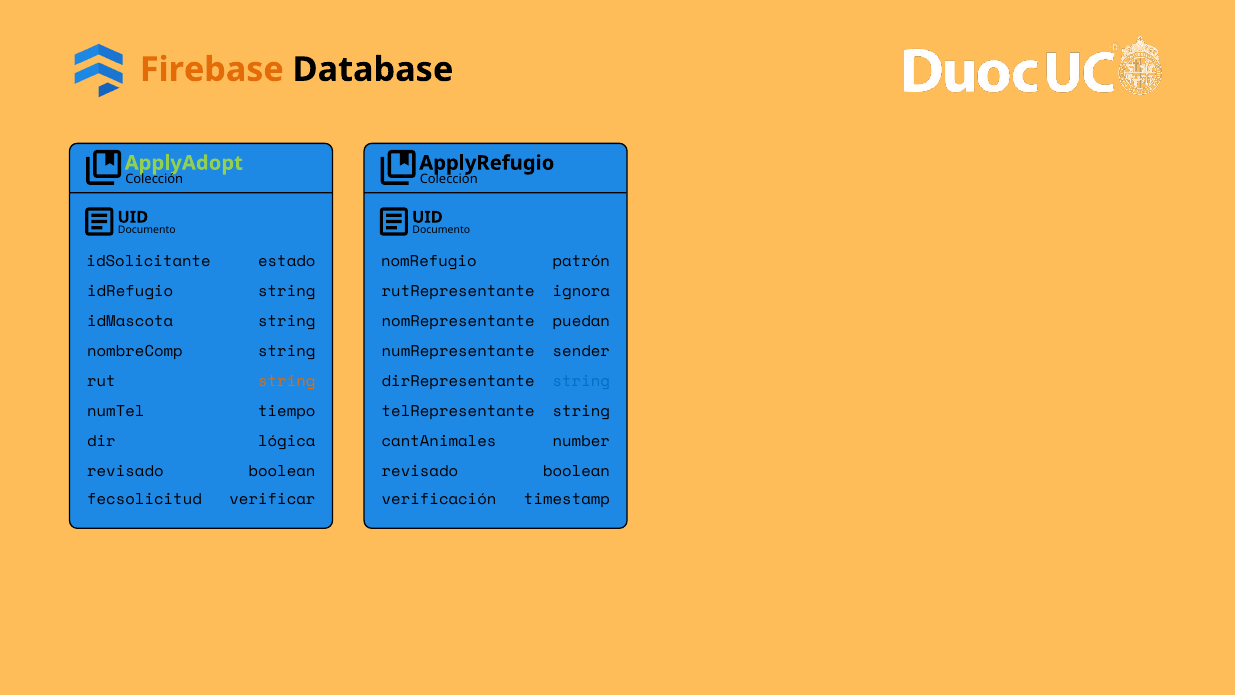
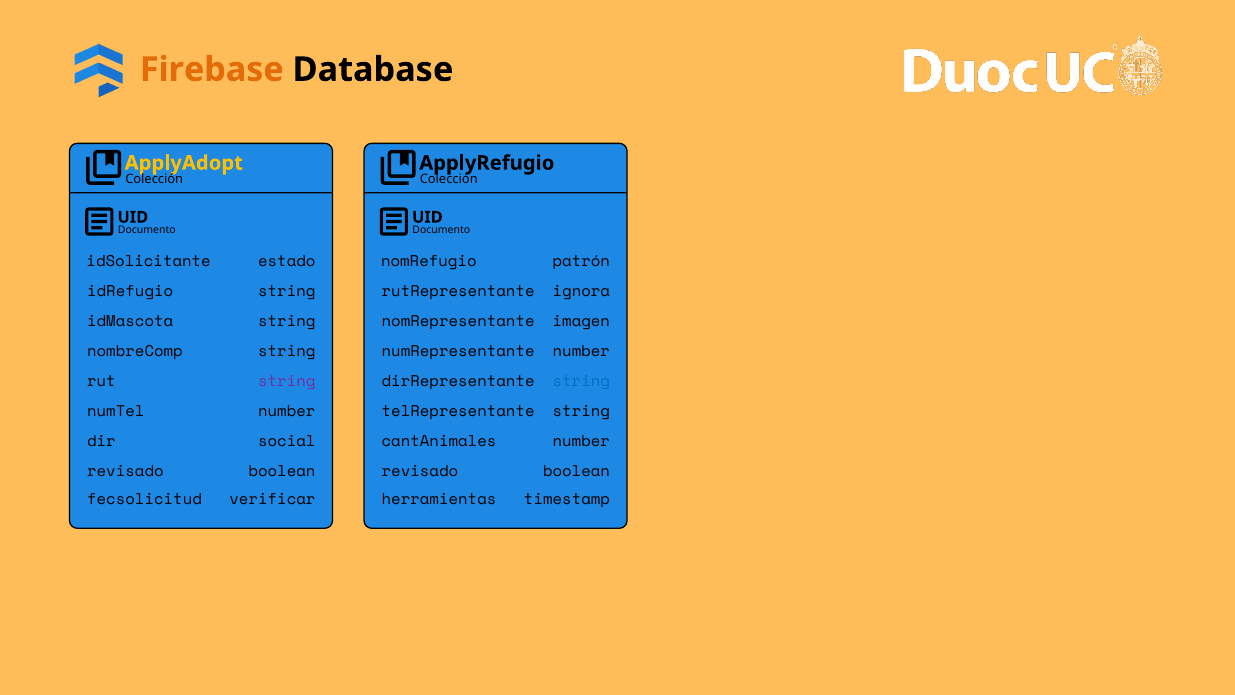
ApplyAdopt colour: light green -> yellow (184, 163)
puedan: puedan -> imagen (581, 321)
numRepresentante sender: sender -> number (581, 352)
string colour: orange -> purple (287, 381)
numTel tiempo: tiempo -> number (287, 411)
lógica: lógica -> social (287, 441)
verificación: verificación -> herramientas (439, 500)
